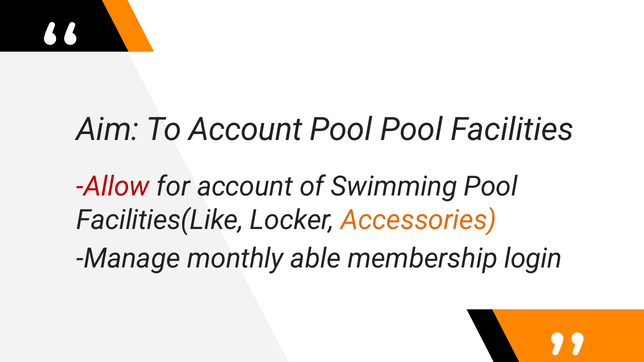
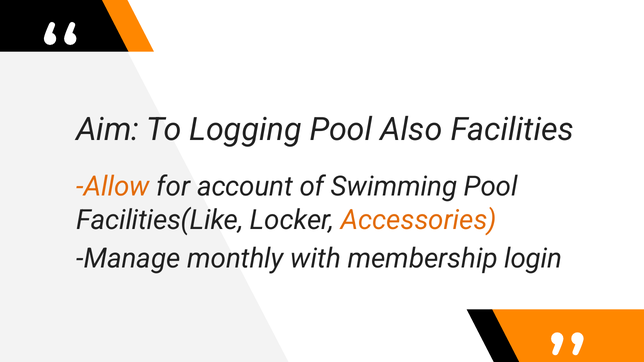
To Account: Account -> Logging (245, 130)
Pool Pool: Pool -> Also (411, 130)
Allow colour: red -> orange (113, 187)
able: able -> with (316, 259)
